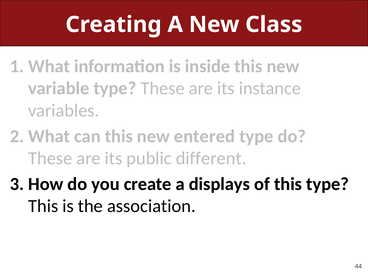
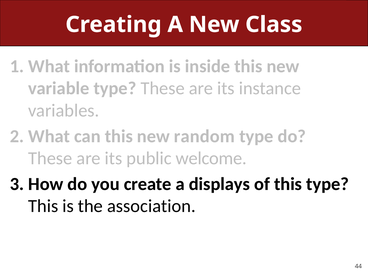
entered: entered -> random (204, 136)
different: different -> welcome (211, 158)
